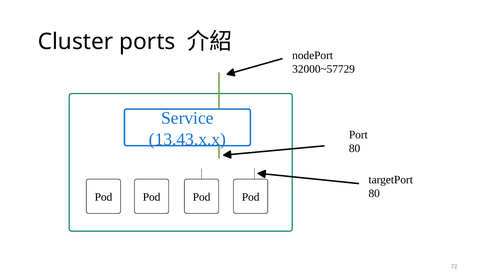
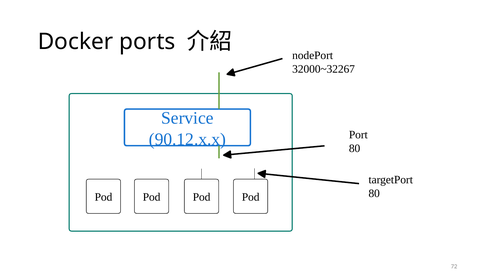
Cluster: Cluster -> Docker (76, 42)
32000~57729: 32000~57729 -> 32000~32267 (324, 69)
13.43.x.x: 13.43.x.x -> 90.12.x.x (187, 139)
